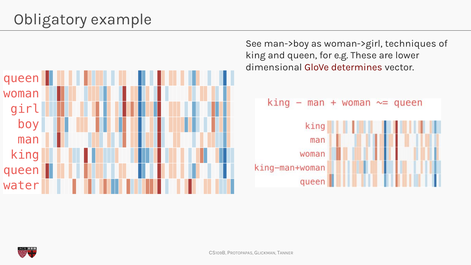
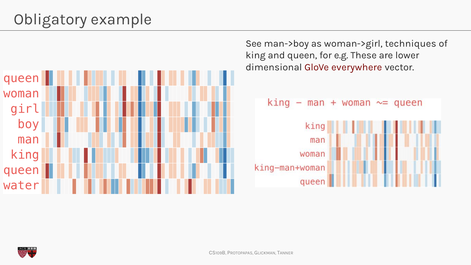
determines: determines -> everywhere (357, 67)
